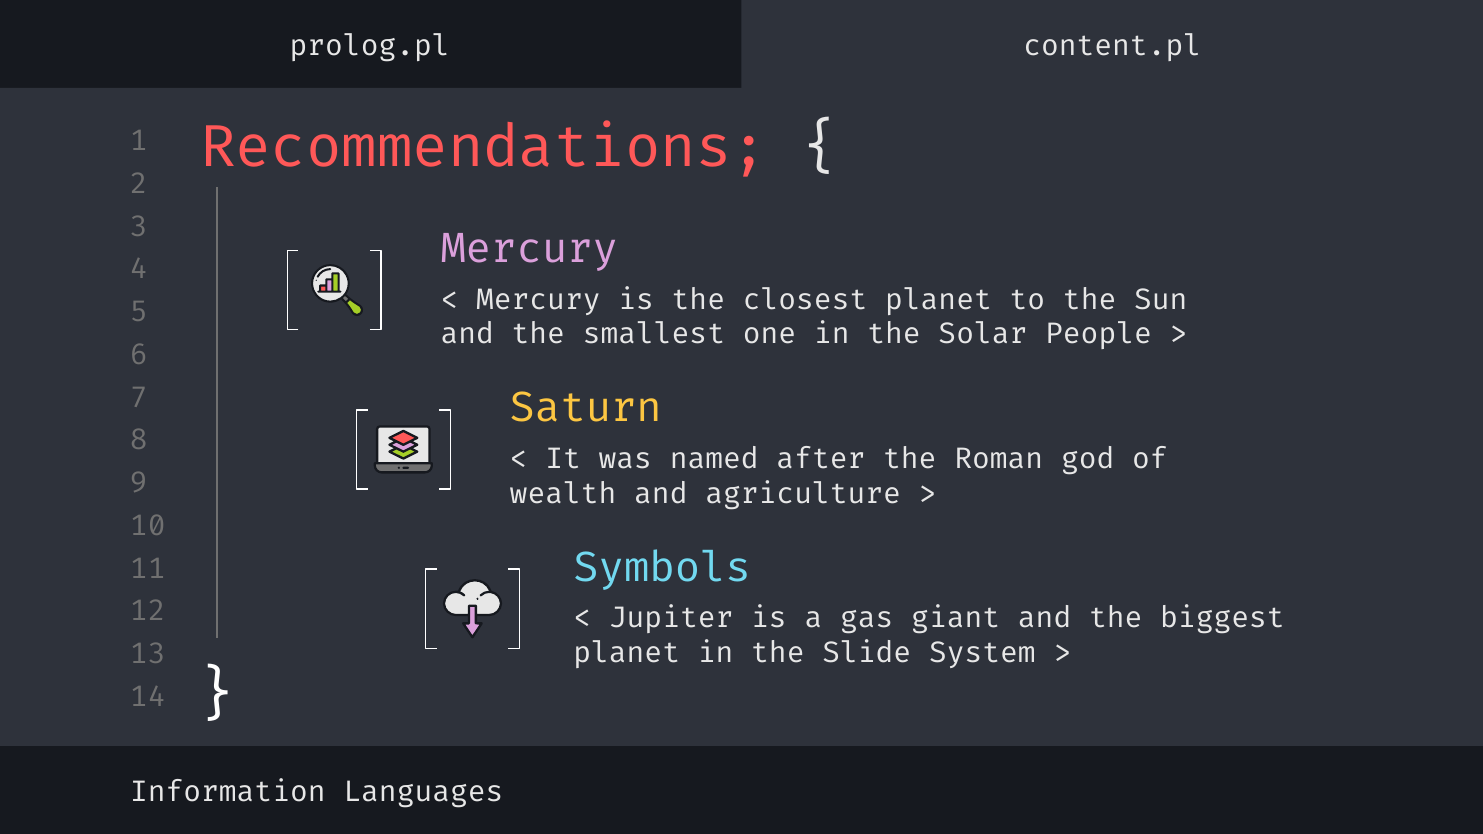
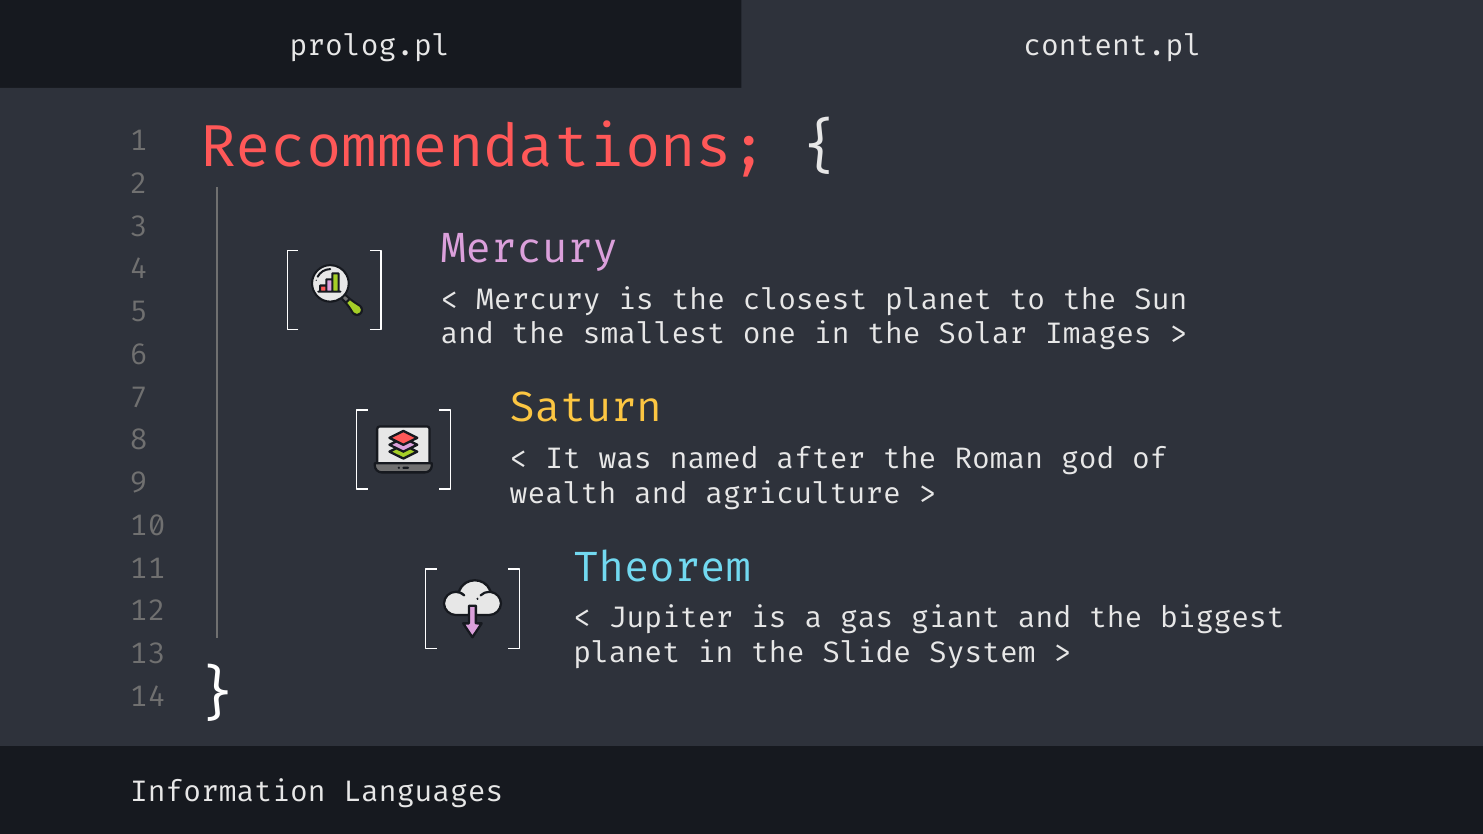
People: People -> Images (1098, 334)
Symbols: Symbols -> Theorem (662, 568)
